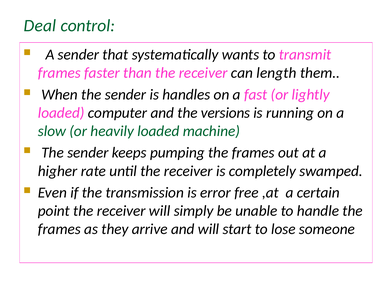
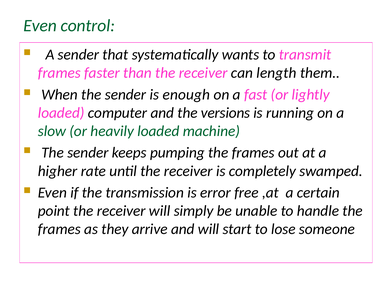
Deal: Deal -> Even (40, 26)
handles: handles -> enough (186, 94)
